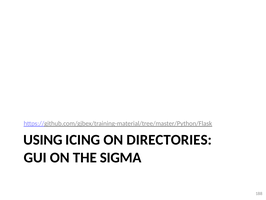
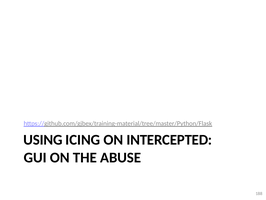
DIRECTORIES: DIRECTORIES -> INTERCEPTED (169, 139)
SIGMA: SIGMA -> ABUSE (121, 157)
